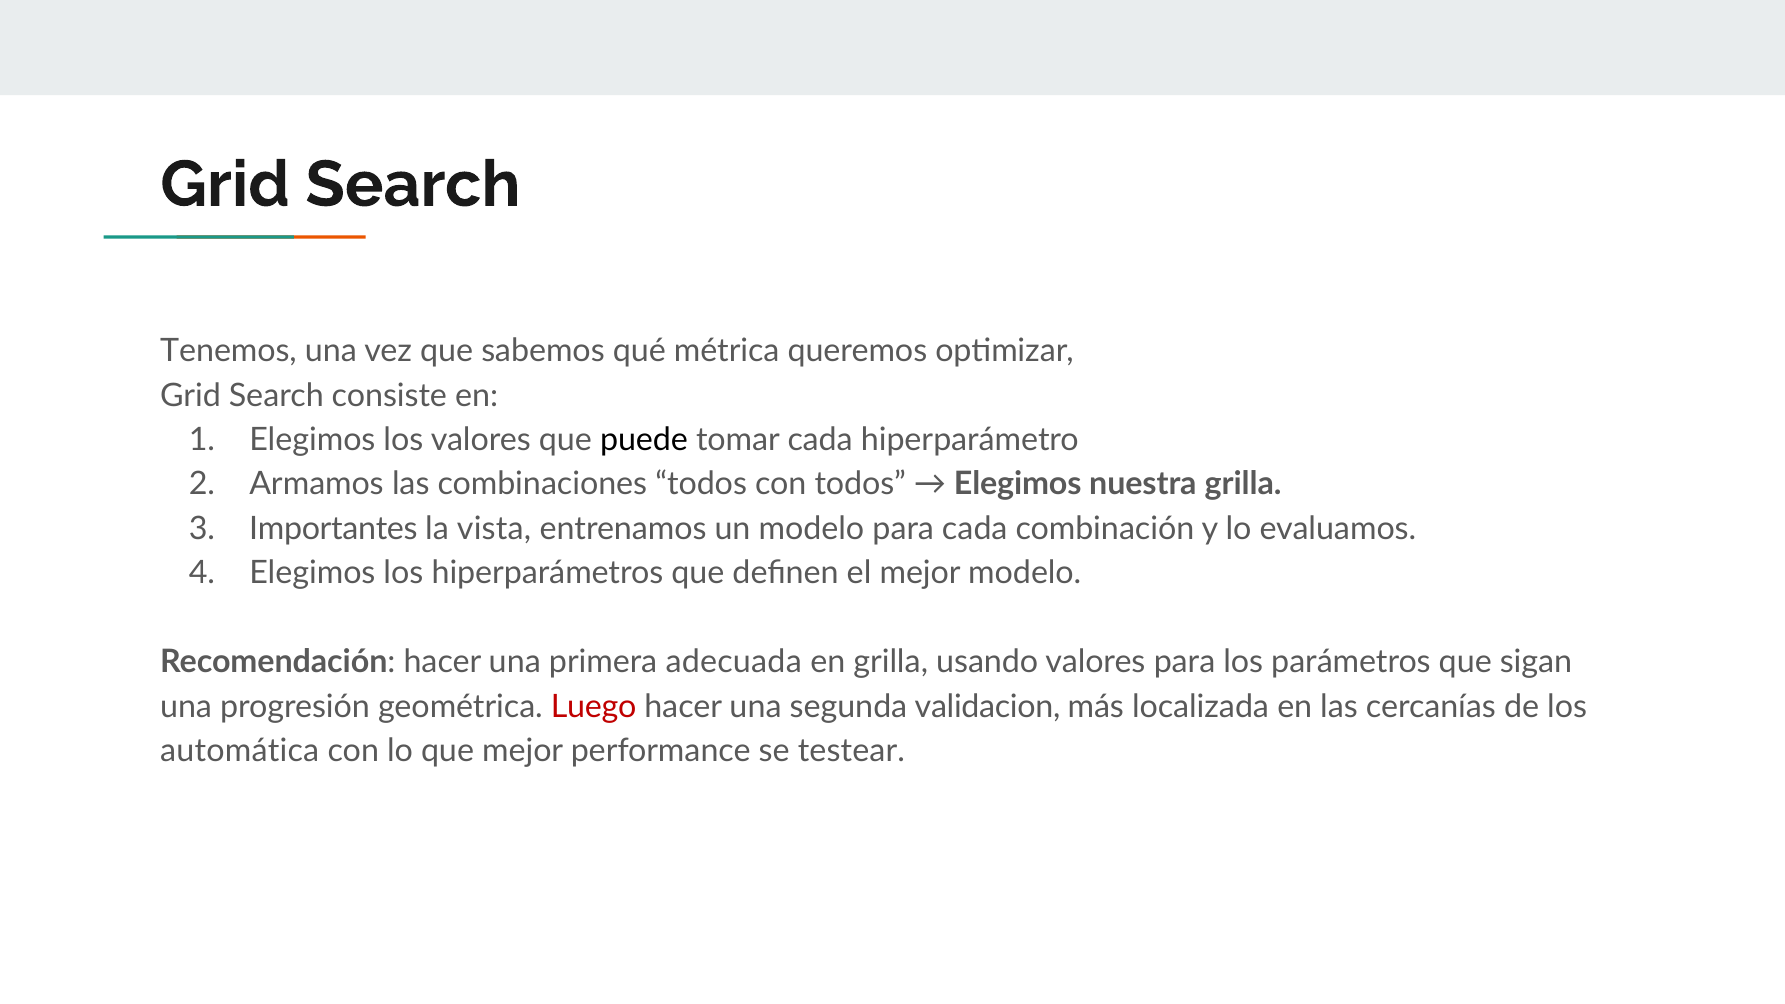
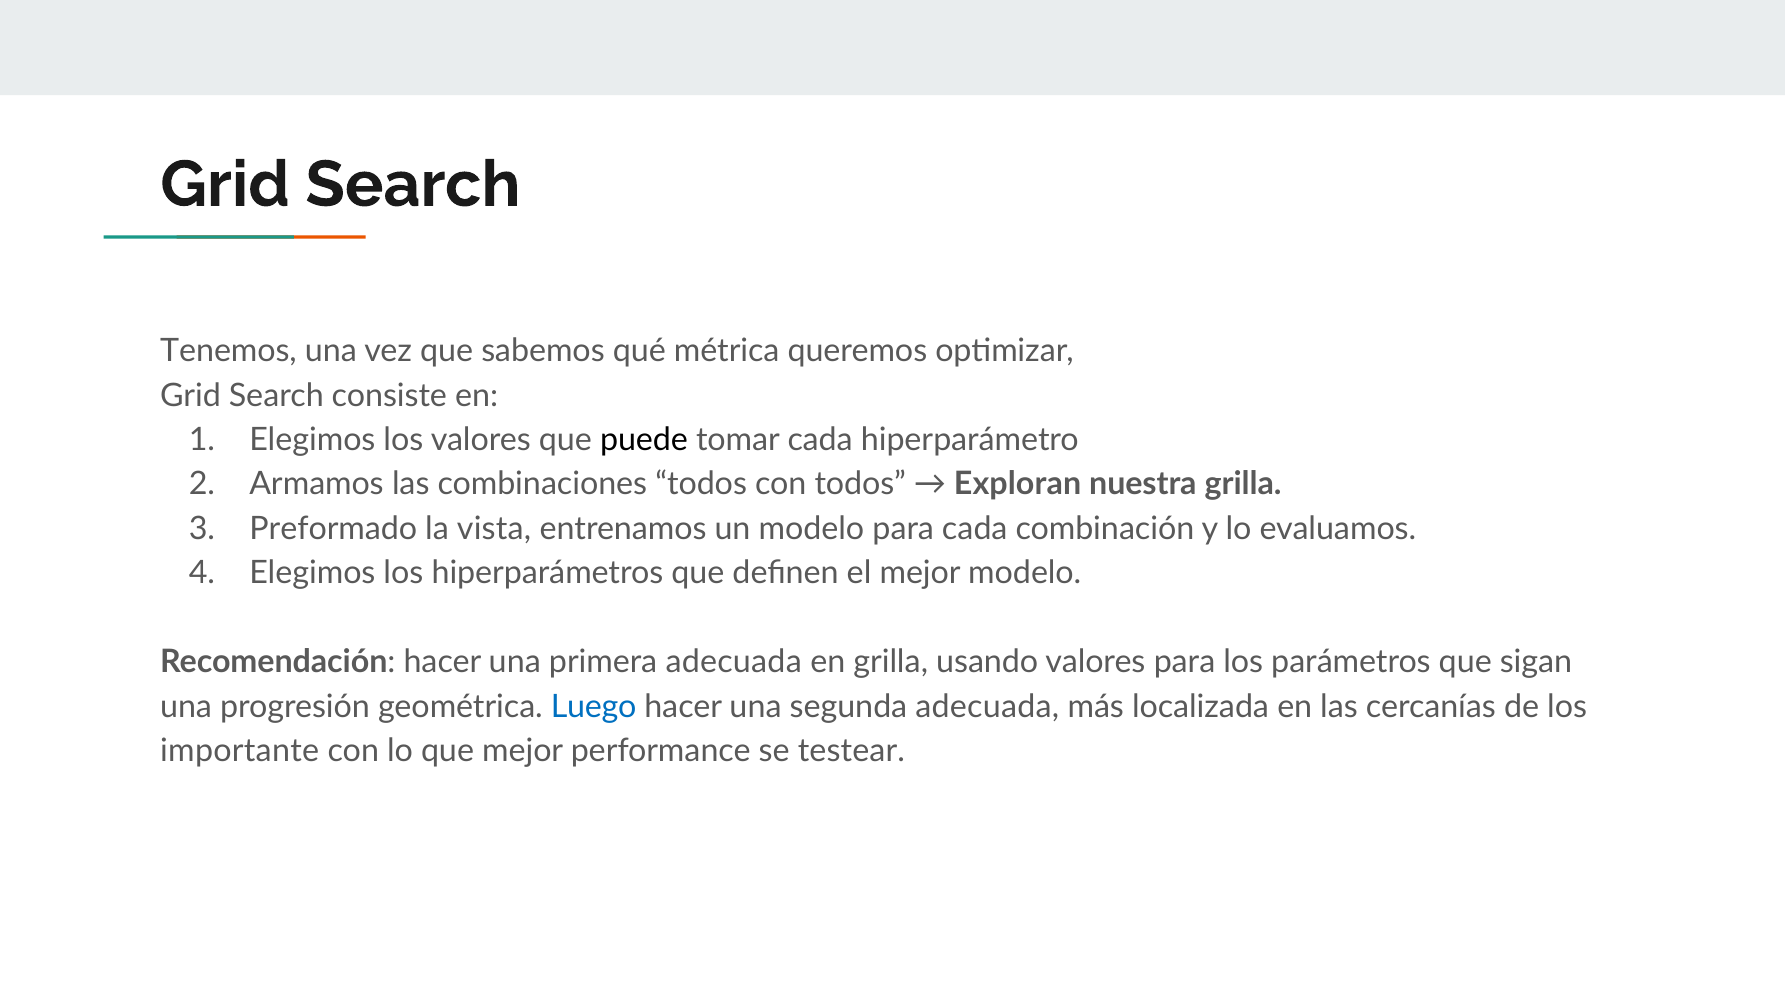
Elegimos: Elegimos -> Exploran (1018, 484)
Importantes: Importantes -> Preformado (333, 529)
Luego colour: red -> blue (594, 707)
segunda validacion: validacion -> adecuada (987, 707)
automática: automática -> importante (240, 751)
